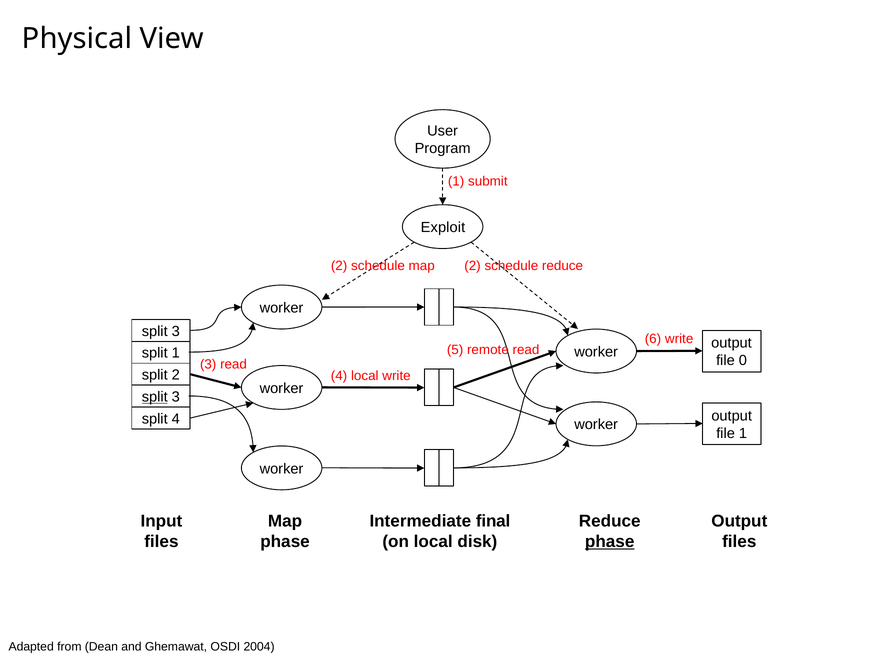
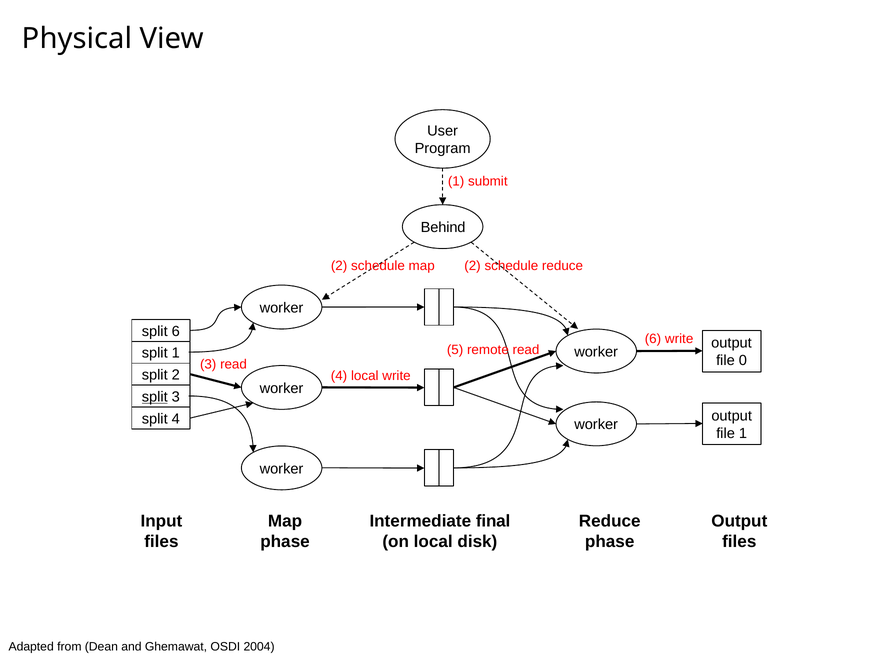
Exploit: Exploit -> Behind (443, 228)
3: 3 -> 6 (176, 331)
phase underline: present -> none (610, 542)
